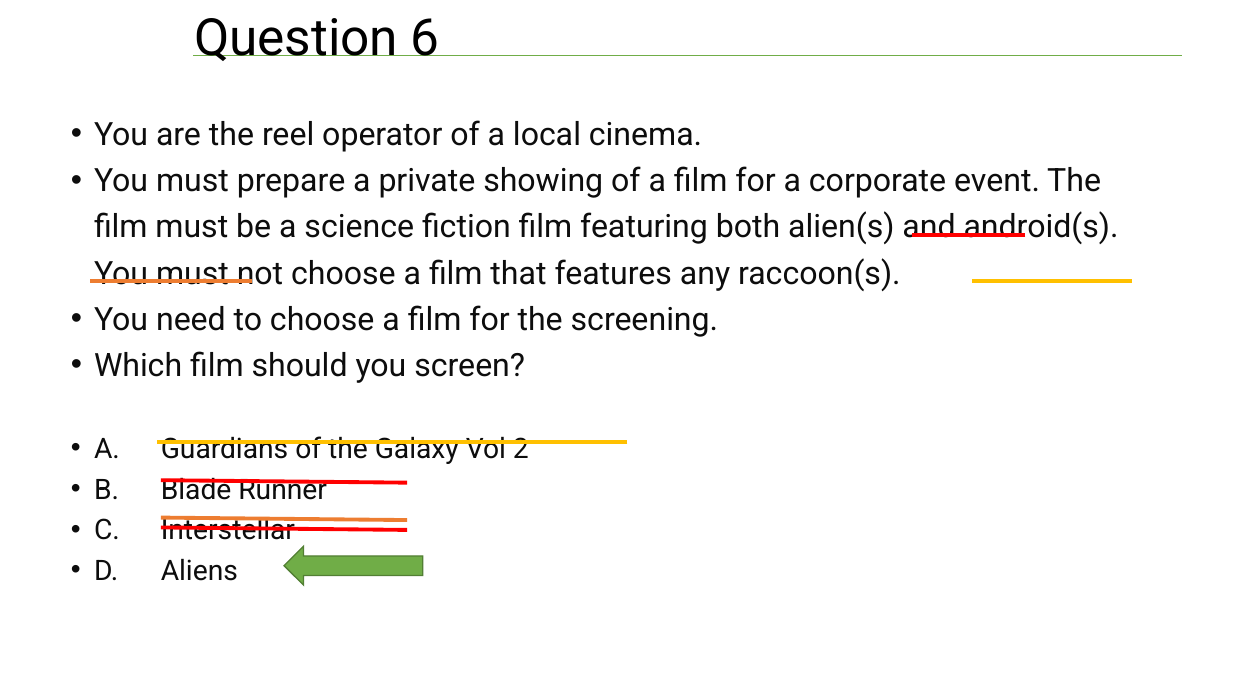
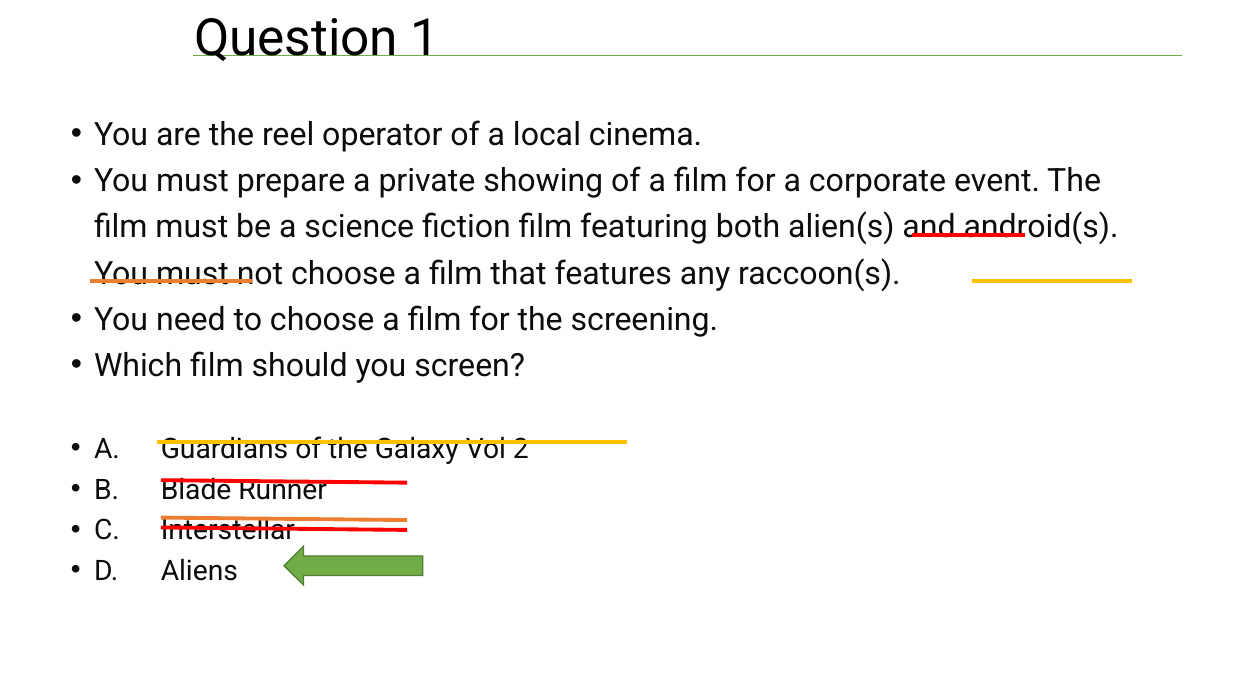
6: 6 -> 1 (425, 38)
